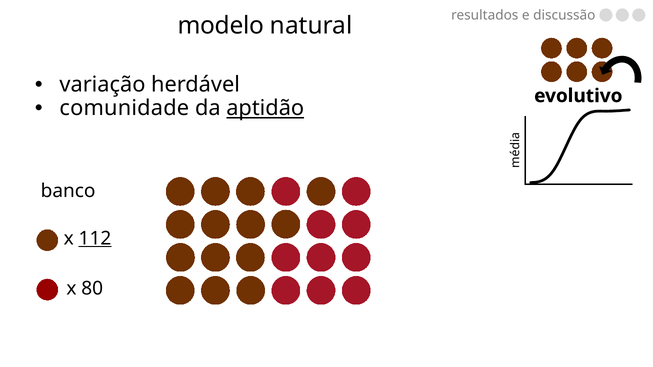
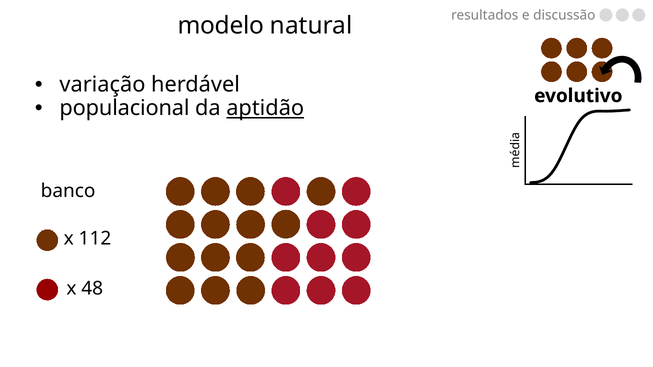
comunidade: comunidade -> populacional (124, 108)
112 underline: present -> none (95, 239)
80: 80 -> 48 (92, 289)
